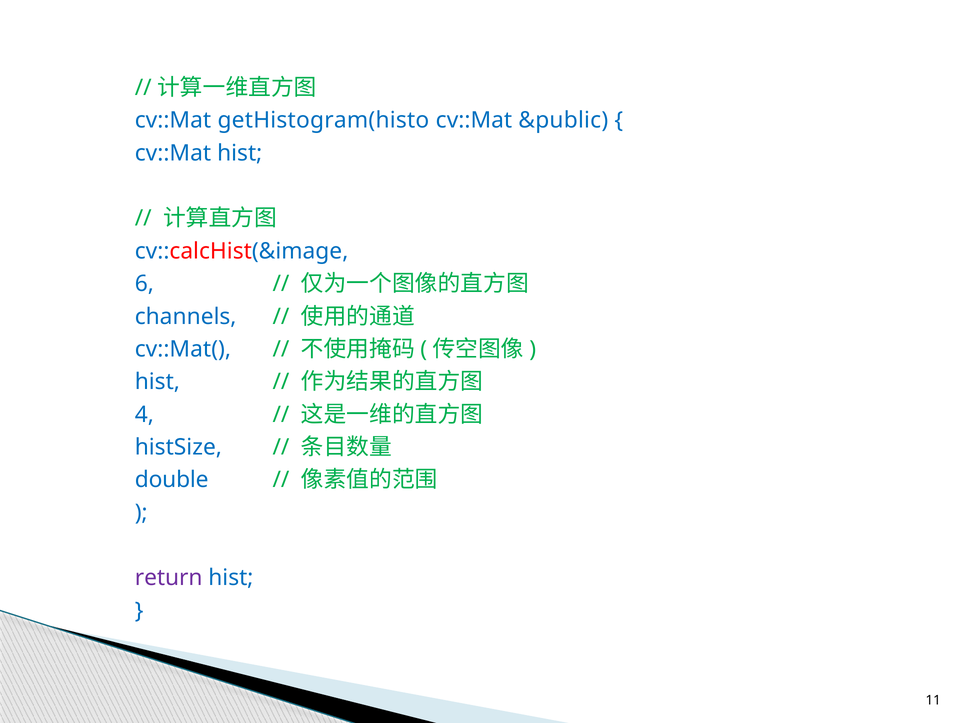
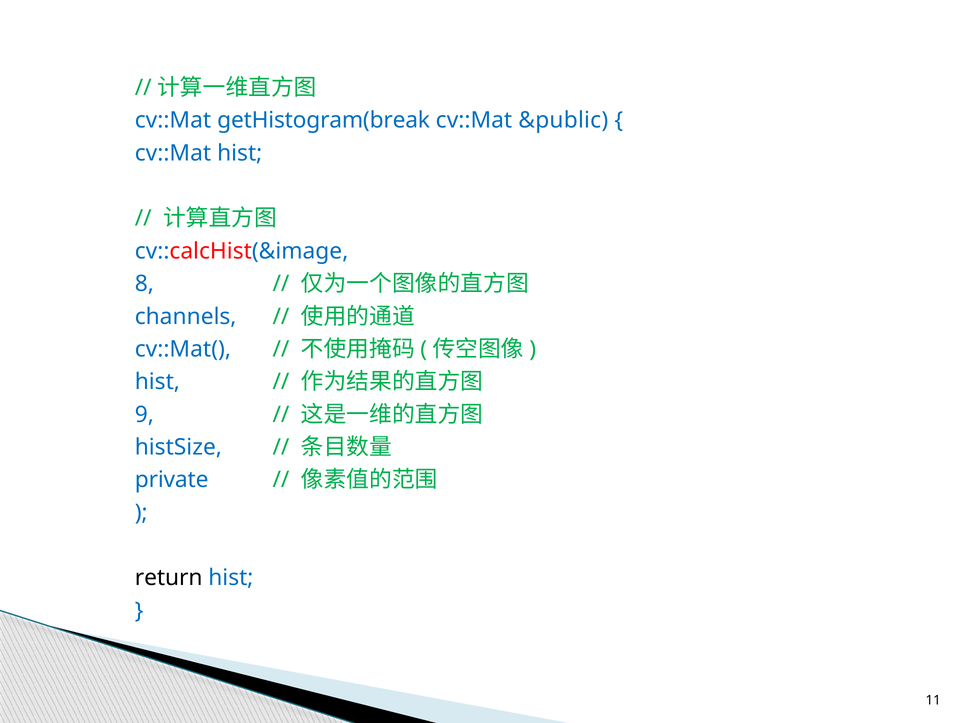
getHistogram(histo: getHistogram(histo -> getHistogram(break (324, 120)
6: 6 -> 8 (144, 284)
4: 4 -> 9 (144, 415)
double: double -> private (172, 480)
return colour: purple -> black (169, 578)
